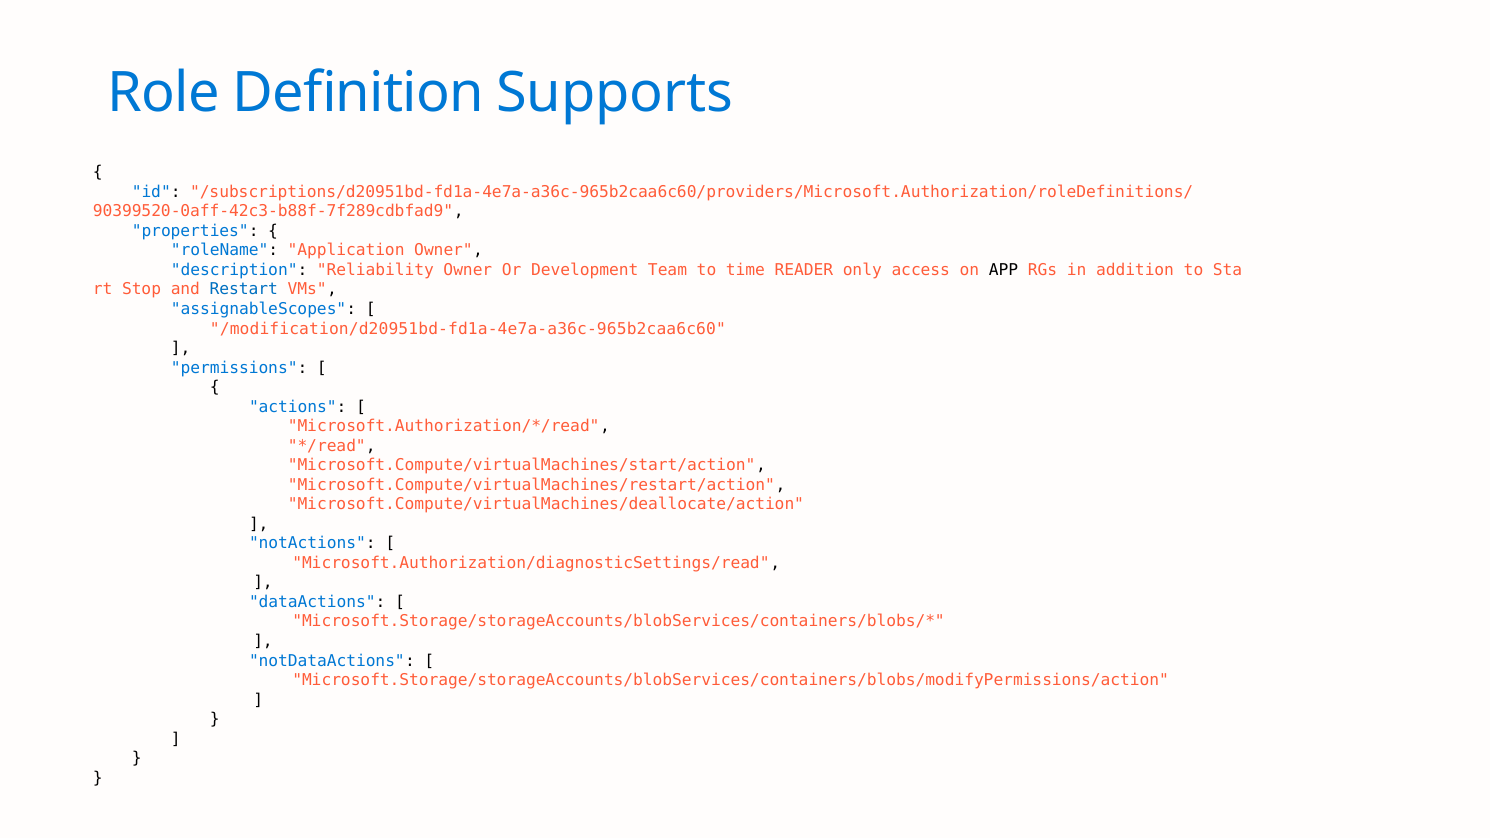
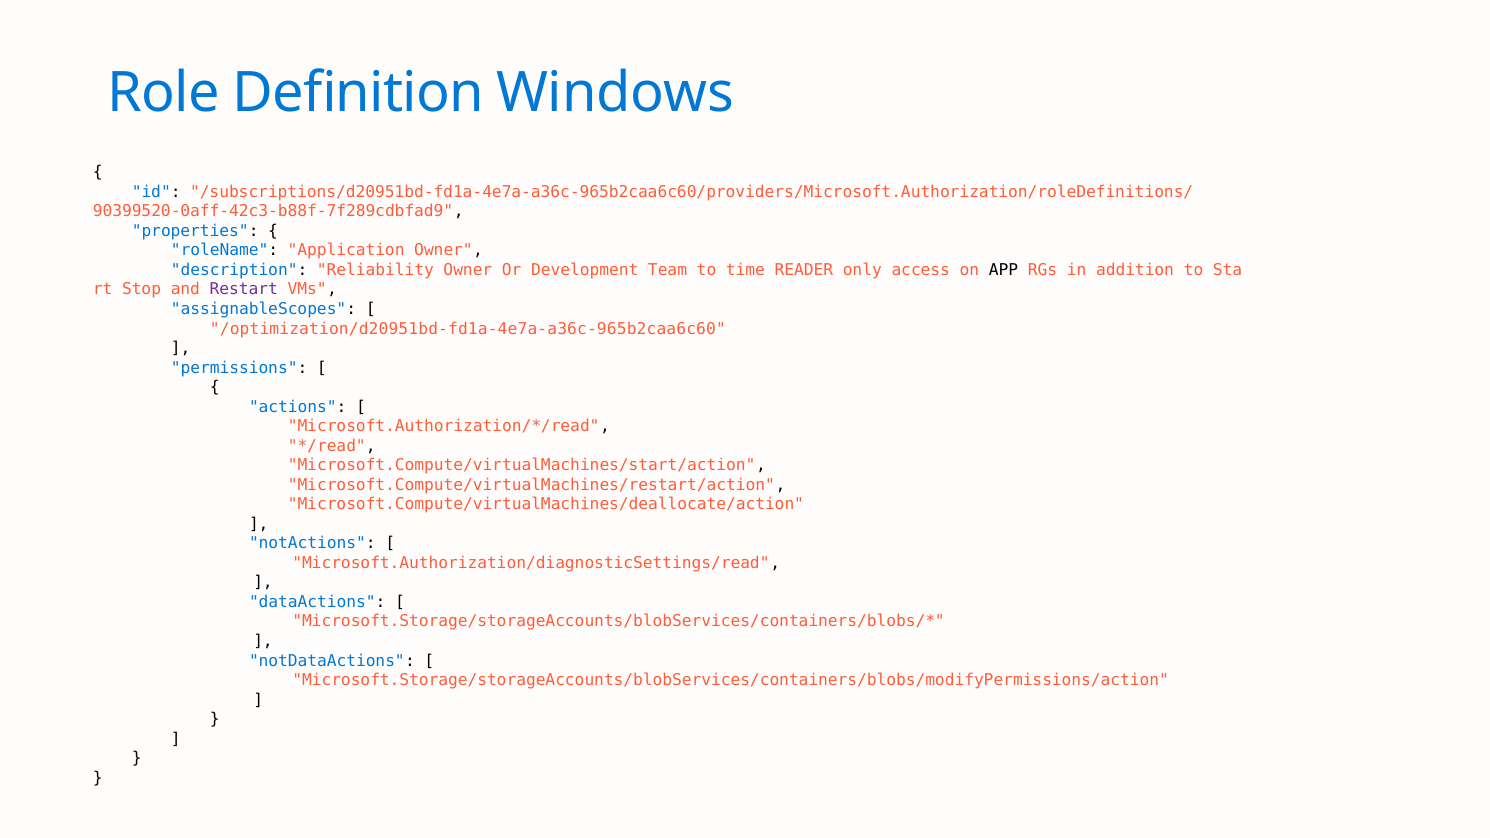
Supports: Supports -> Windows (615, 93)
Restart colour: blue -> purple (244, 290)
/modification/d20951bd-fd1a-4e7a-a36c-965b2caa6c60: /modification/d20951bd-fd1a-4e7a-a36c-965b2caa6c60 -> /optimization/d20951bd-fd1a-4e7a-a36c-965b2caa6c60 (468, 329)
